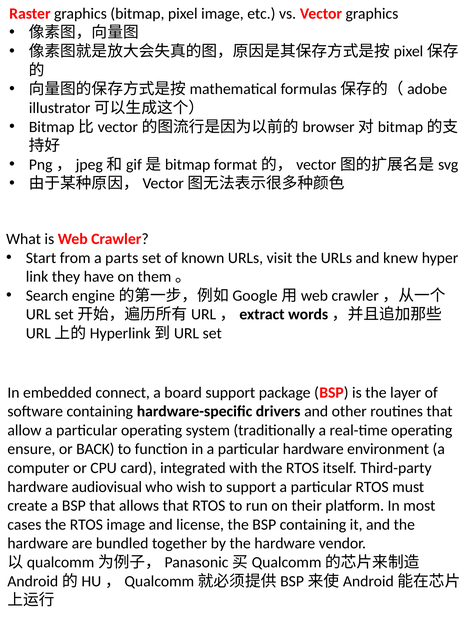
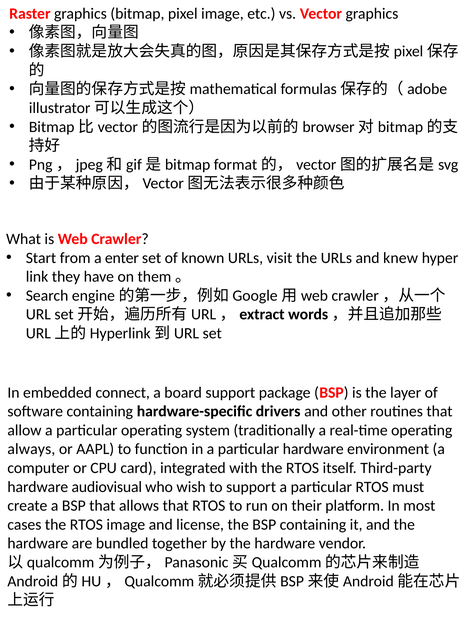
parts: parts -> enter (122, 257)
ensure: ensure -> always (31, 448)
BACK: BACK -> AAPL (95, 448)
